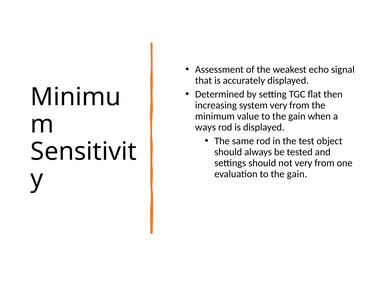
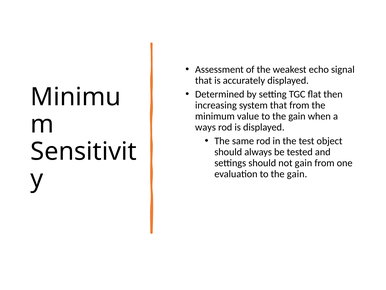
system very: very -> that (279, 105)
not very: very -> gain (303, 163)
